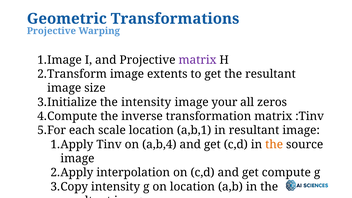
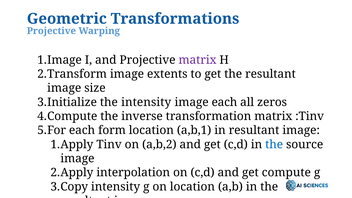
image your: your -> each (224, 102)
scale: scale -> form (112, 130)
a,b,4: a,b,4 -> a,b,2 (159, 144)
the colour: orange -> blue (274, 144)
